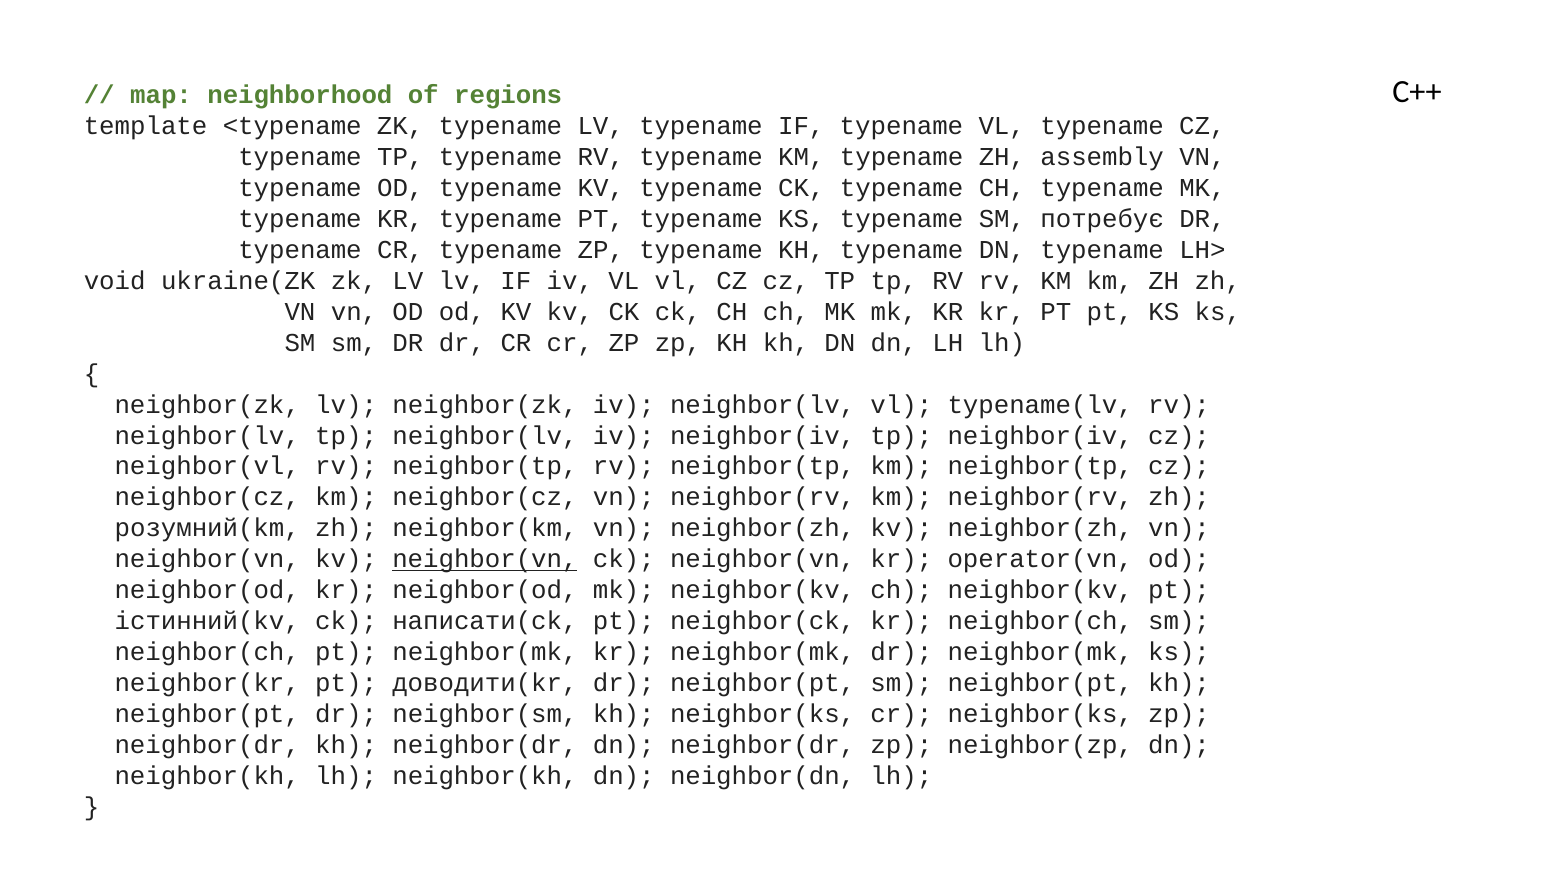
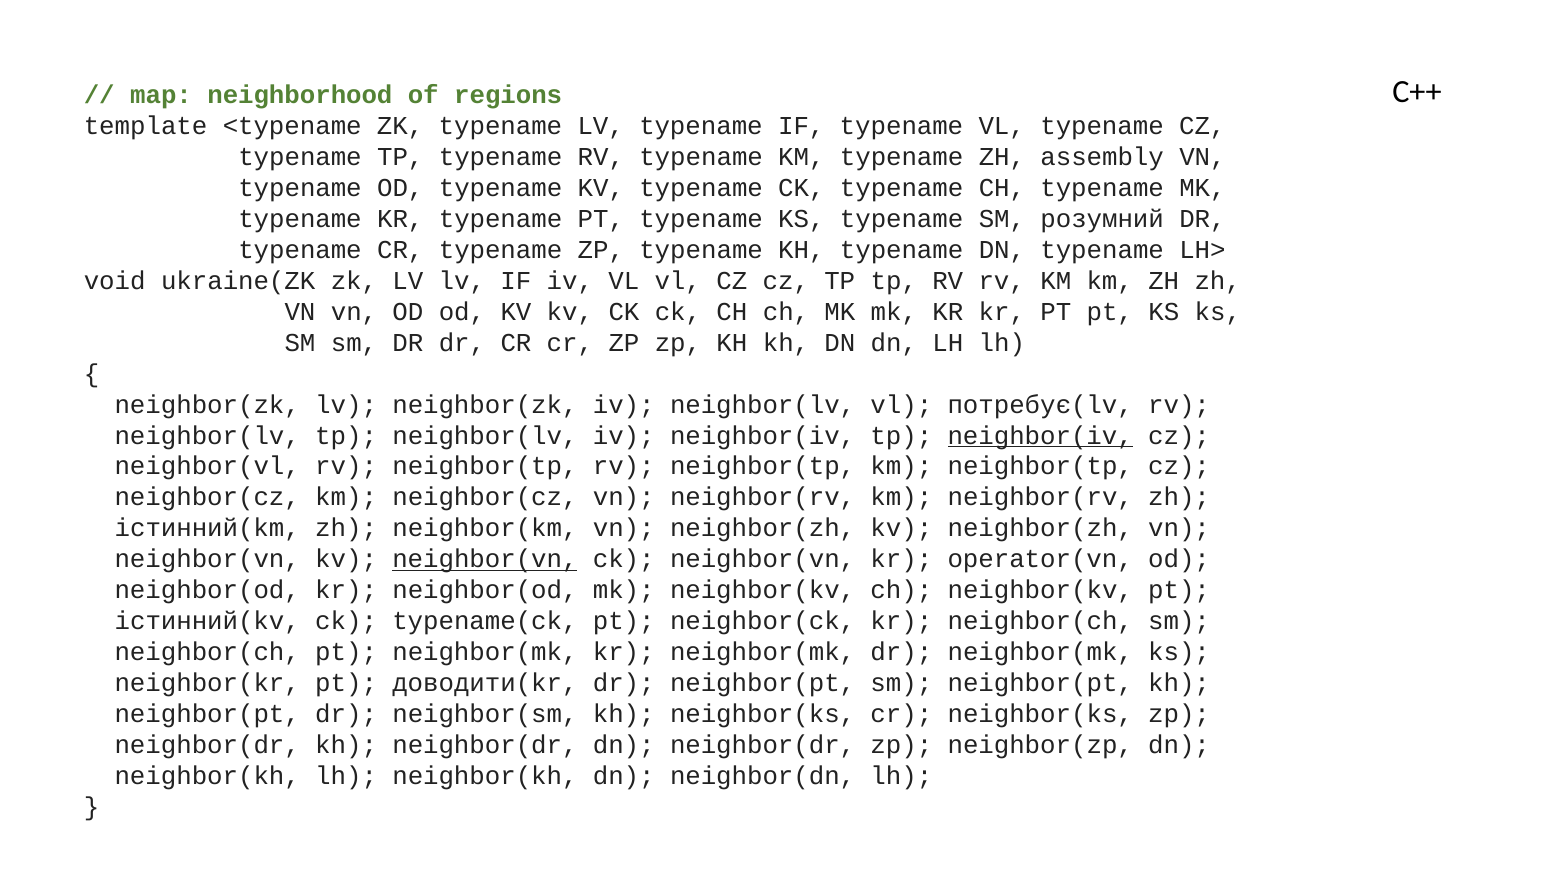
потребує: потребує -> розумний (1102, 219)
typename(lv: typename(lv -> потребує(lv (1040, 404)
neighbor(iv underline: none -> present (1040, 435)
розумний(km: розумний(km -> істинний(km (207, 528)
написати(ck: написати(ck -> typename(ck (485, 621)
